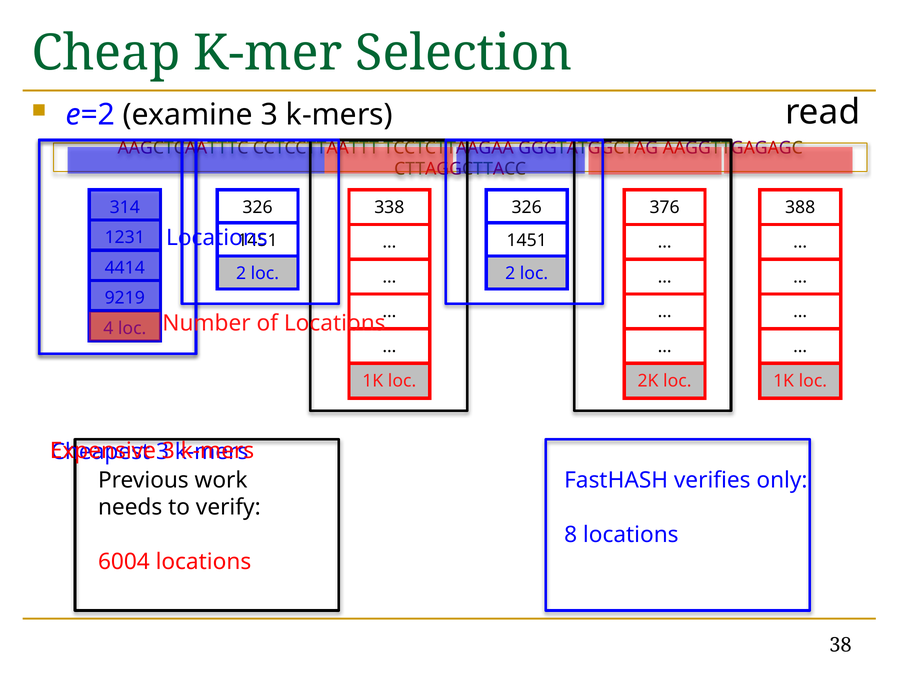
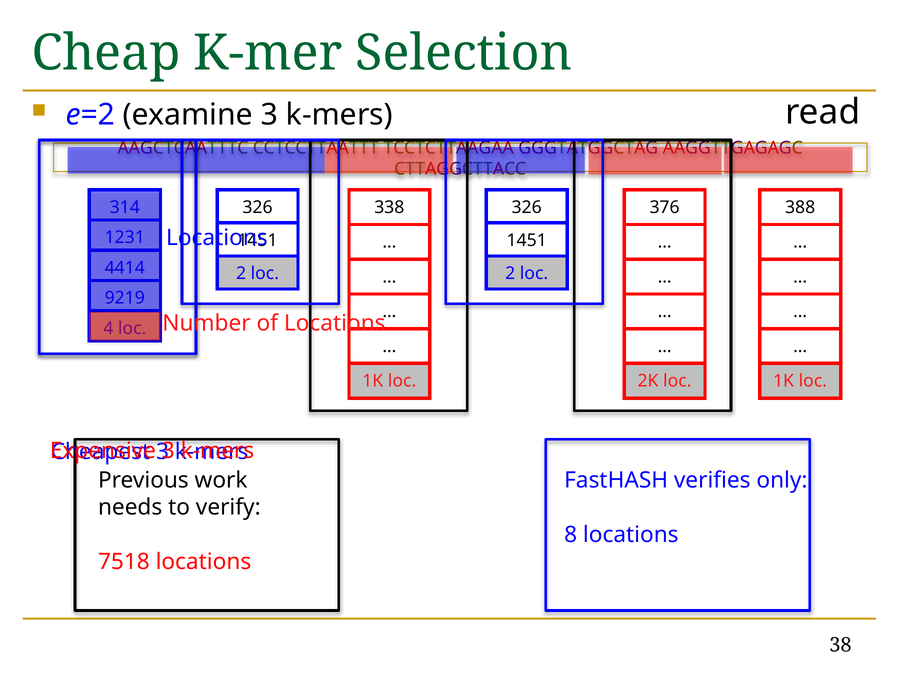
6004: 6004 -> 7518 (124, 562)
